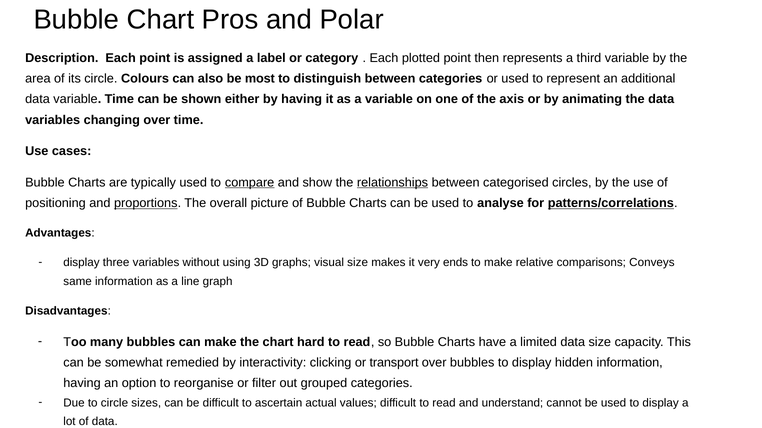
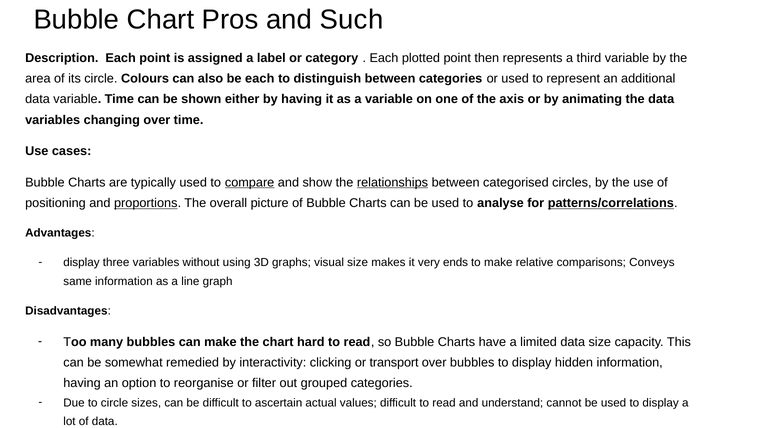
Polar: Polar -> Such (352, 20)
be most: most -> each (260, 79)
